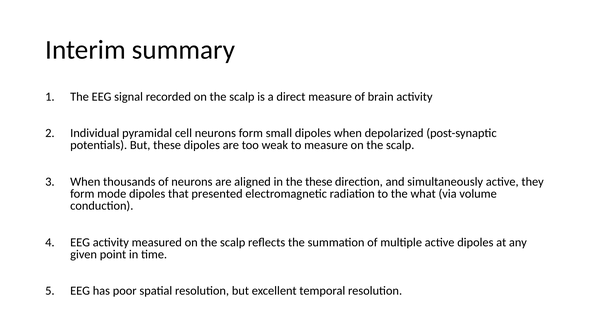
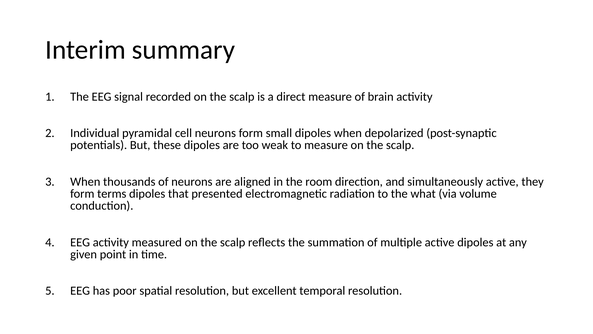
the these: these -> room (319, 181)
mode: mode -> terms (112, 193)
